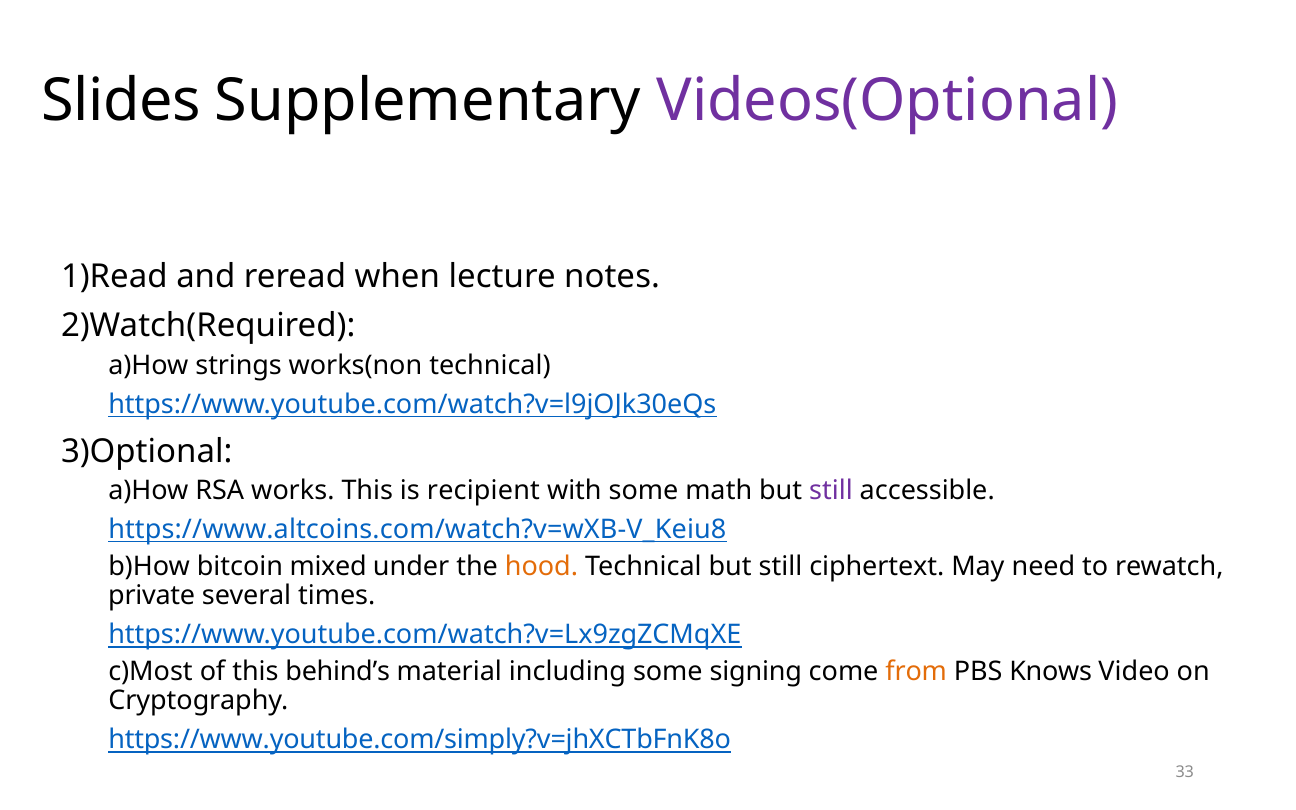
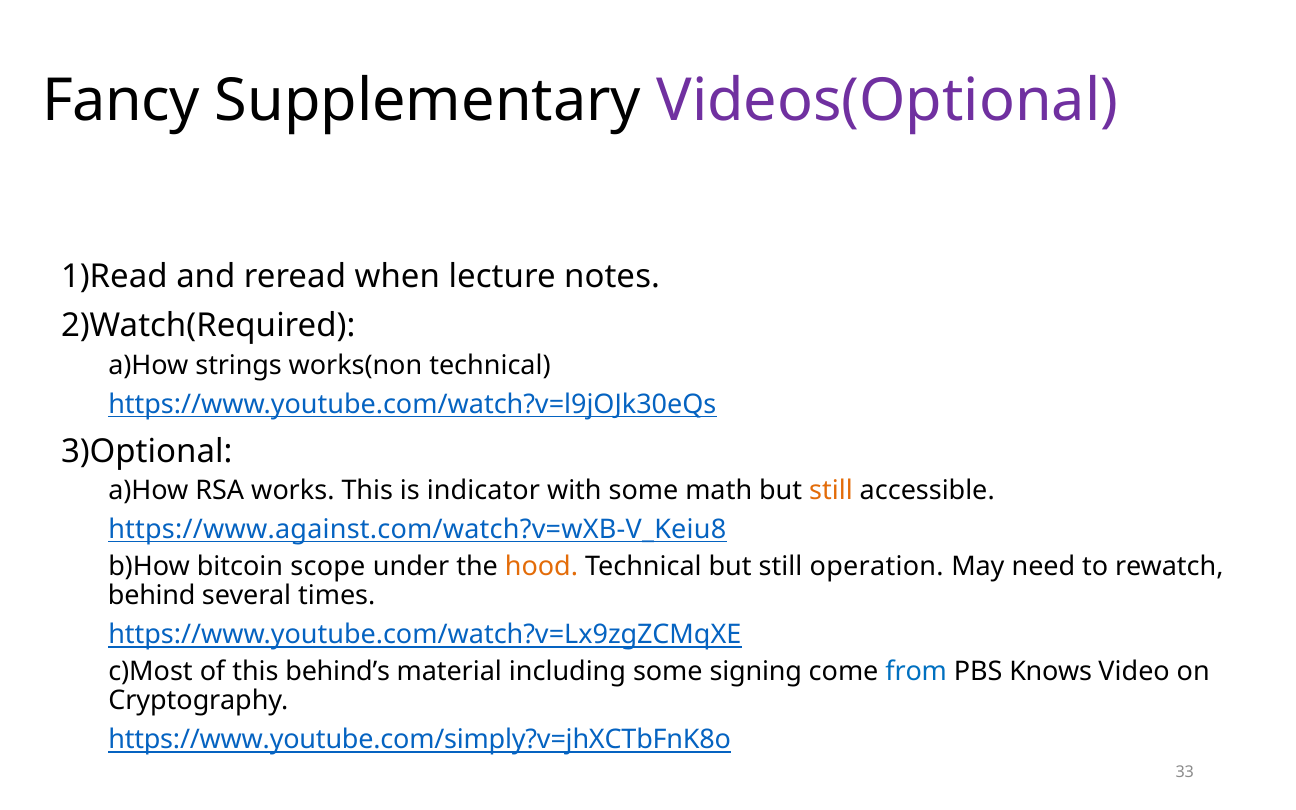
Slides: Slides -> Fancy (121, 101)
recipient: recipient -> indicator (483, 490)
still colour: purple -> orange (831, 490)
https://www.altcoins.com/watch?v=wXB-V_Keiu8: https://www.altcoins.com/watch?v=wXB-V_Keiu8 -> https://www.against.com/watch?v=wXB-V_Keiu8 (417, 529)
mixed: mixed -> scope (328, 566)
ciphertext: ciphertext -> operation (877, 566)
private: private -> behind (152, 595)
from colour: orange -> blue (916, 671)
